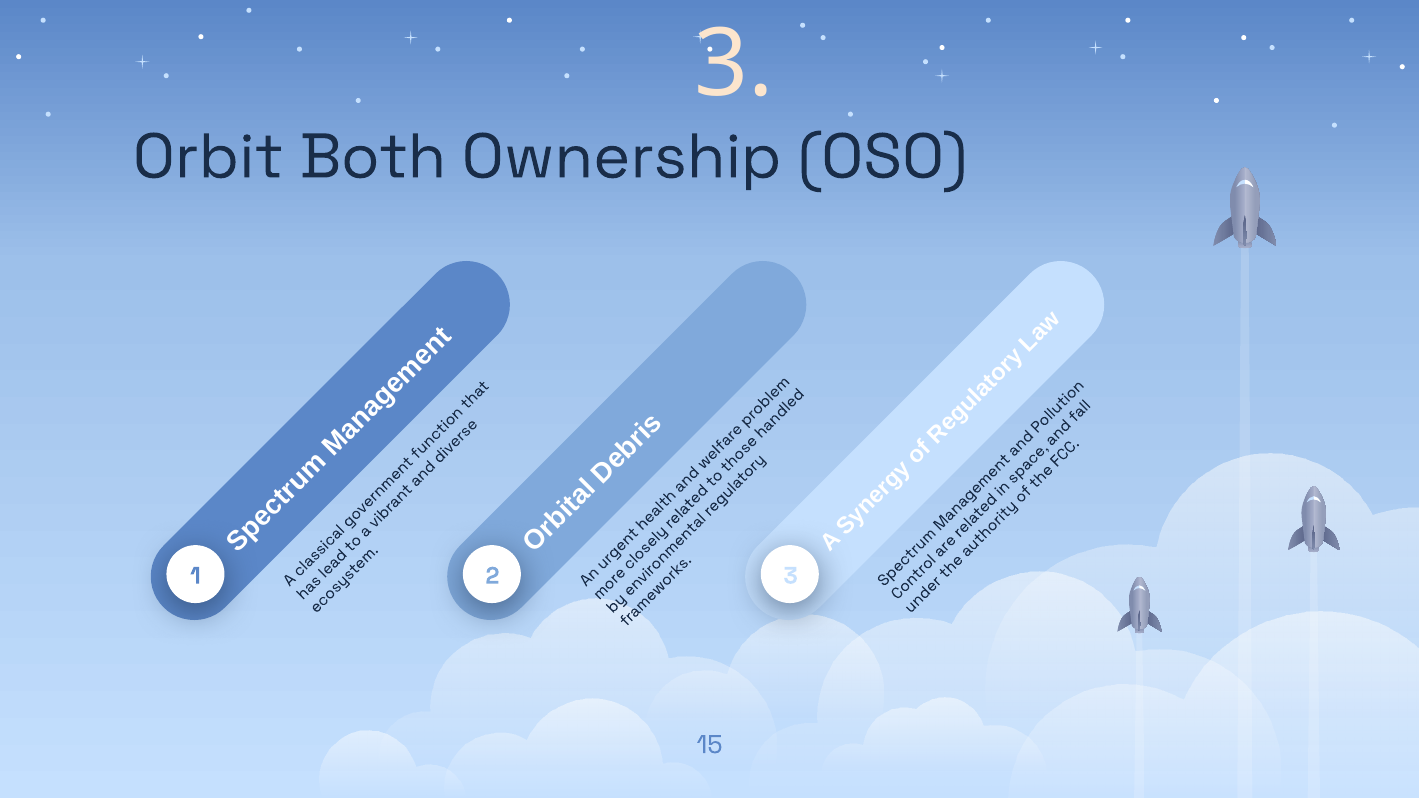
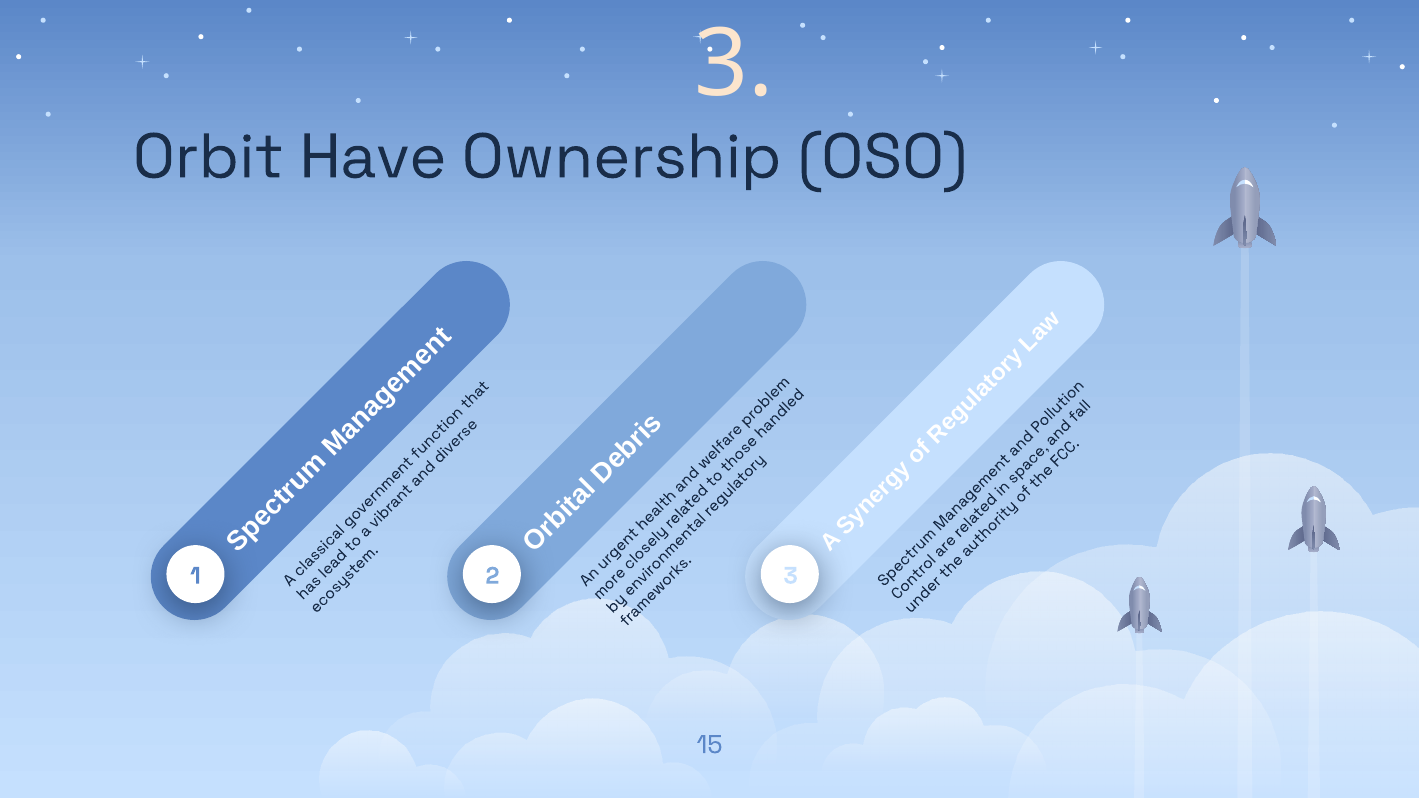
Both: Both -> Have (373, 157)
